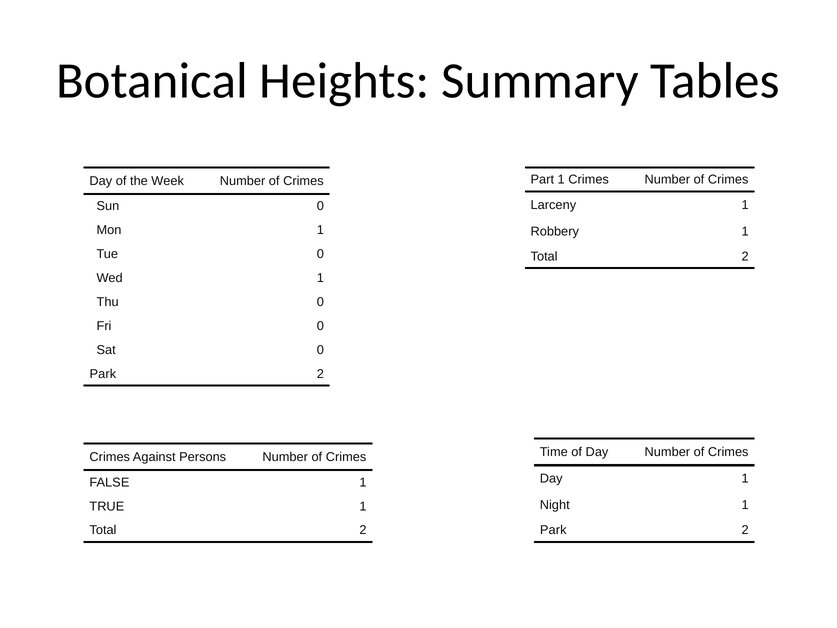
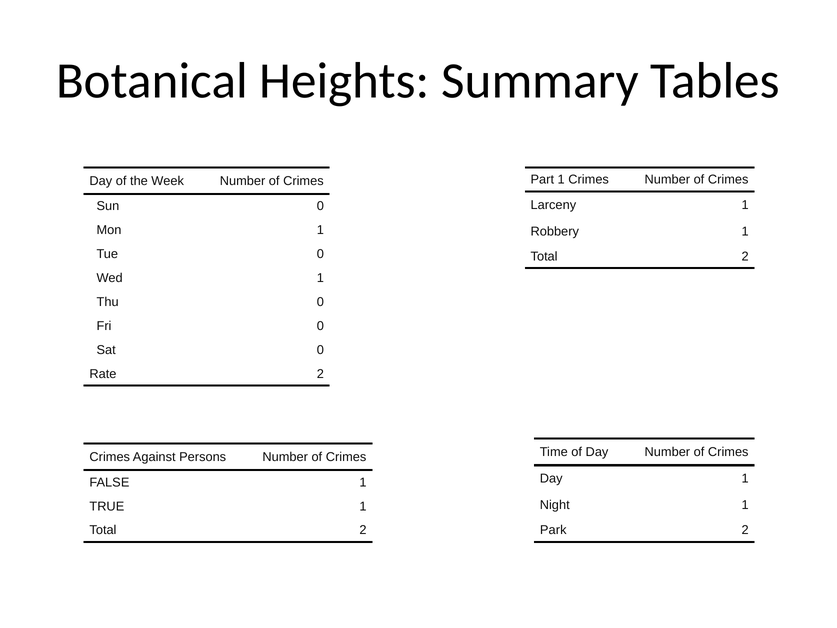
Park: Park -> Rate (103, 374)
